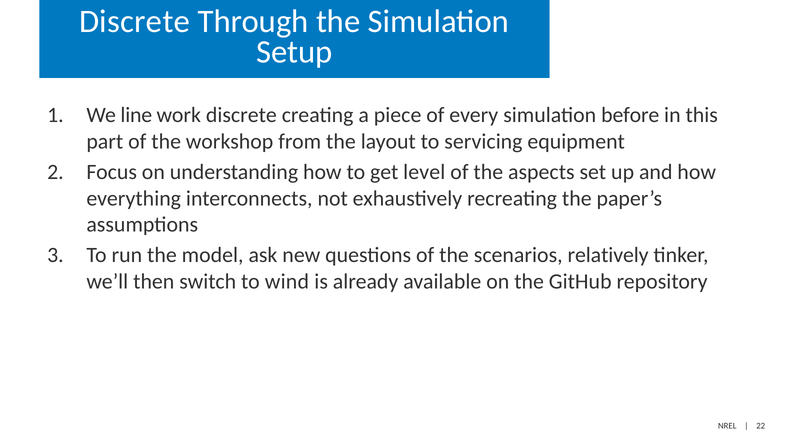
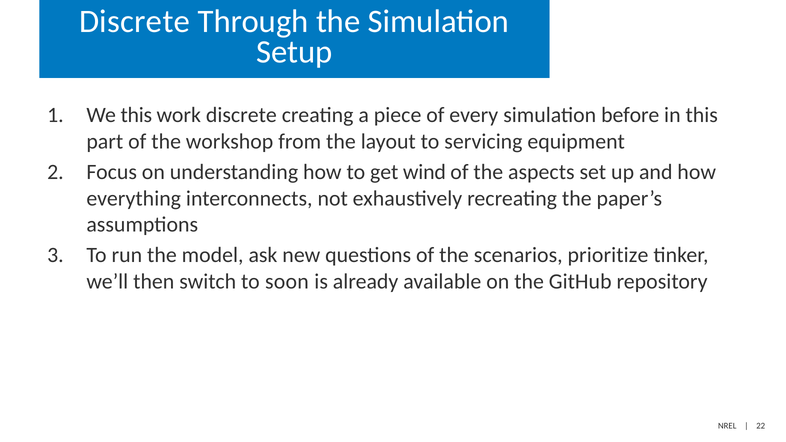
We line: line -> this (136, 115)
level: level -> wind (424, 172)
relatively: relatively -> prioritize (608, 255)
wind: wind -> soon (287, 281)
